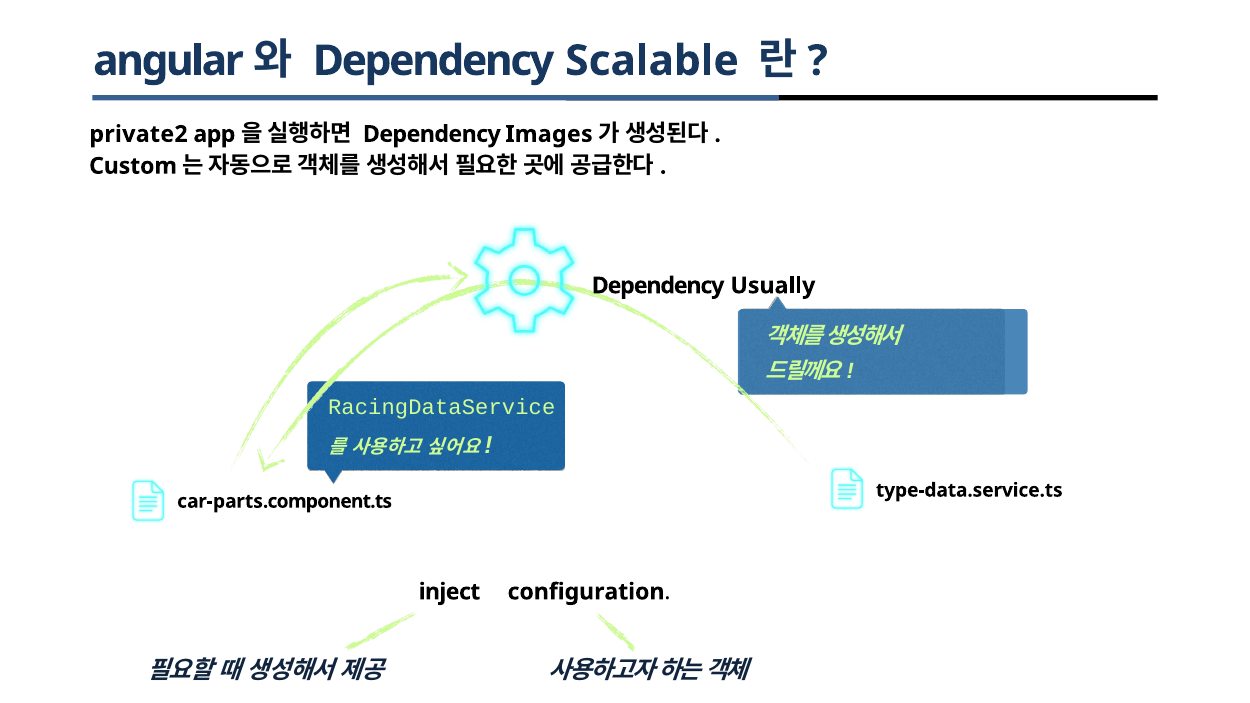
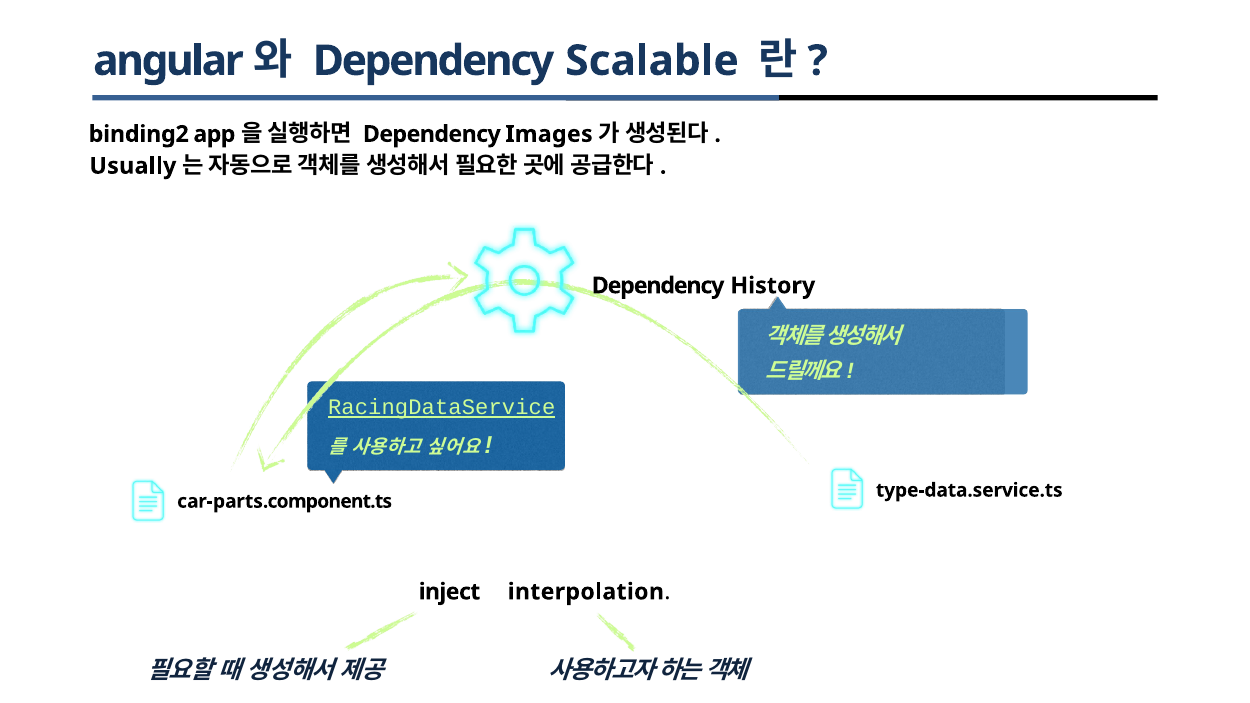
private2: private2 -> binding2 (139, 134)
Custom: Custom -> Usually (133, 166)
Usually: Usually -> History (773, 286)
RacingDataService underline: none -> present (442, 408)
configuration: configuration -> interpolation (586, 592)
